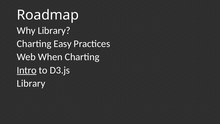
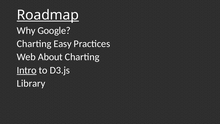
Roadmap underline: none -> present (48, 15)
Why Library: Library -> Google (54, 30)
When: When -> About (50, 57)
